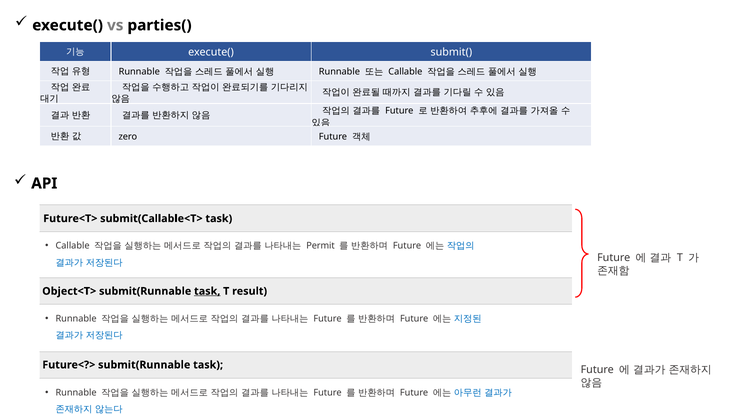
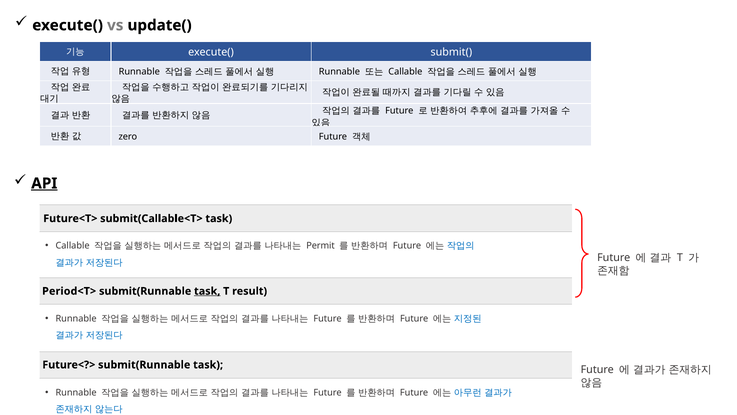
parties(: parties( -> update( (160, 25)
API underline: none -> present (44, 183)
Object<T>: Object<T> -> Period<T> (69, 291)
